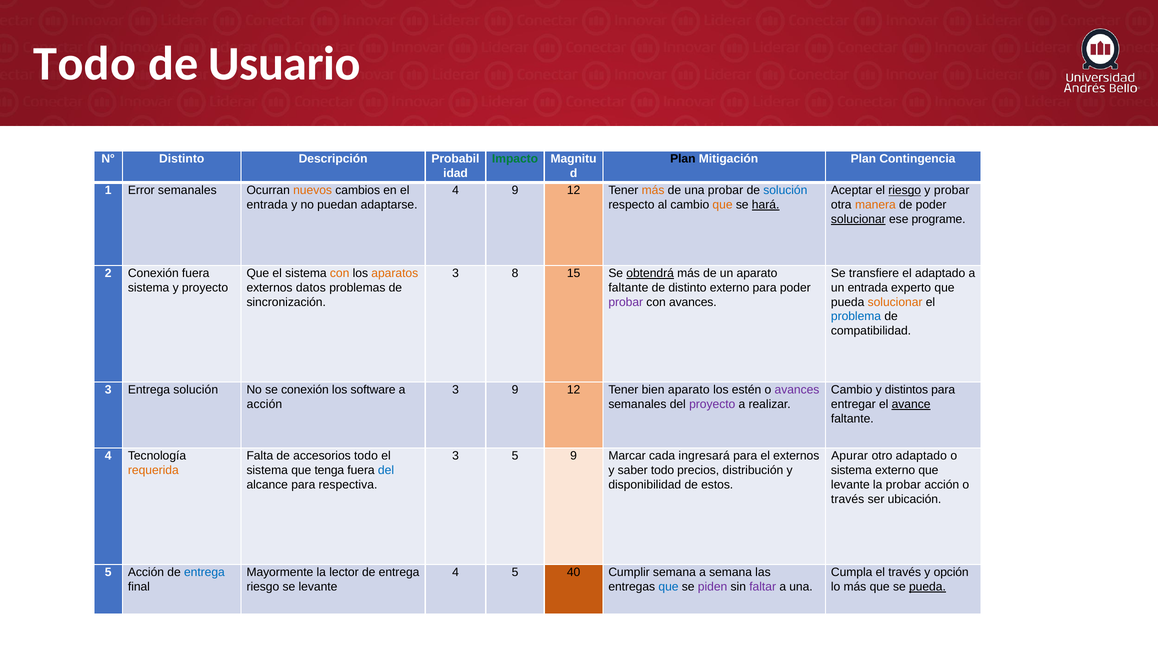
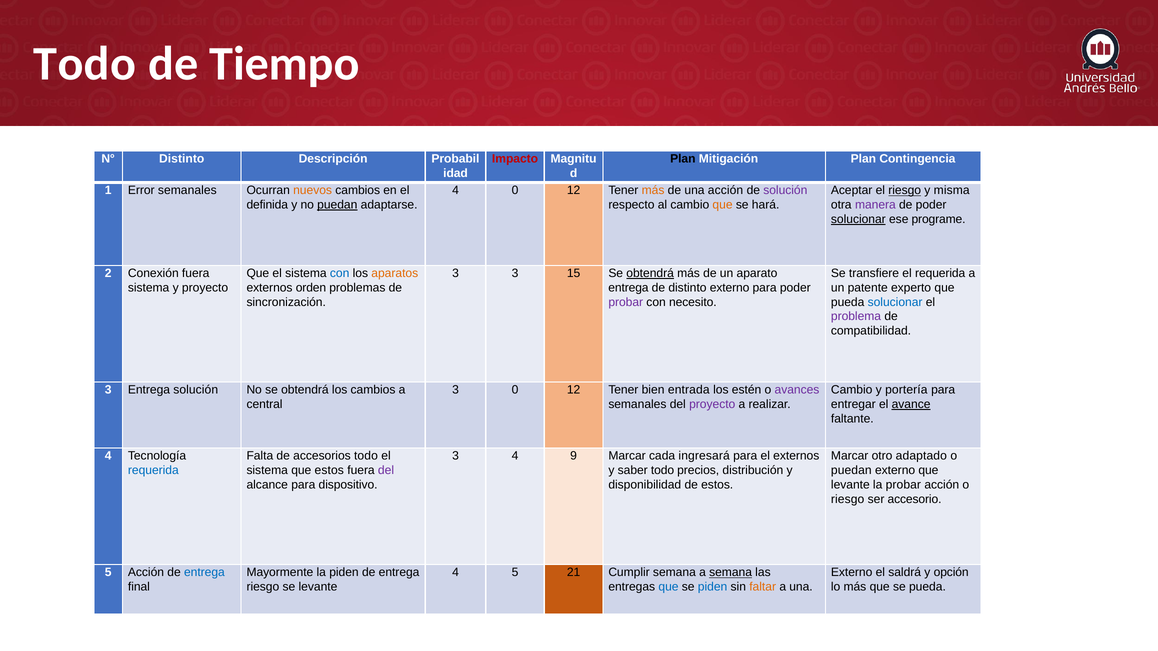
Usuario: Usuario -> Tiempo (284, 64)
Impacto colour: green -> red (515, 159)
4 9: 9 -> 0 (515, 191)
una probar: probar -> acción (725, 191)
solución colour: blue -> purple (785, 191)
y probar: probar -> misma (952, 191)
entrada: entrada -> definida (267, 205)
puedan underline: none -> present (337, 205)
hará underline: present -> none (766, 205)
manera colour: orange -> purple (875, 205)
con colour: orange -> blue (340, 273)
3 8: 8 -> 3 (515, 273)
el adaptado: adaptado -> requerida (940, 273)
datos: datos -> orden (311, 288)
faltante: faltante -> entrega (628, 288)
un entrada: entrada -> patente (868, 288)
con avances: avances -> necesito (693, 302)
solucionar colour: orange -> blue (895, 302)
problema colour: blue -> purple (856, 317)
No se conexión: conexión -> obtendrá (305, 390)
los software: software -> cambios (373, 390)
3 9: 9 -> 0 (515, 390)
bien aparato: aparato -> entrada (689, 390)
distintos: distintos -> portería (906, 390)
acción: acción -> central (265, 404)
3 5: 5 -> 4 (515, 456)
Apurar: Apurar -> Marcar (850, 456)
requerida colour: orange -> blue (153, 471)
que tenga: tenga -> estos (329, 471)
del colour: blue -> purple (386, 471)
sistema: sistema -> puedan (851, 471)
respectiva: respectiva -> dispositivo (348, 485)
través: través -> riesgo (848, 499)
ubicación: ubicación -> accesorio (915, 499)
la lector: lector -> piden (344, 573)
40: 40 -> 21 (574, 573)
semana underline: none -> present (731, 573)
Cumpla: Cumpla -> Externo (852, 573)
el través: través -> saldrá (905, 573)
piden colour: purple -> blue (713, 587)
faltar colour: purple -> orange (763, 587)
pueda underline: present -> none (927, 587)
